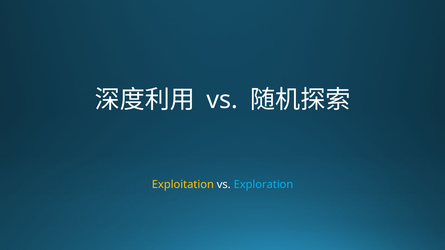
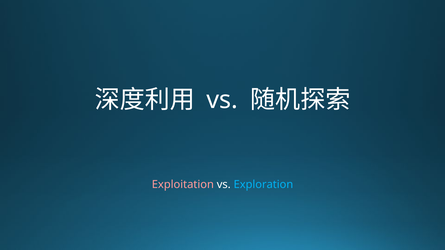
Exploitation colour: yellow -> pink (183, 185)
